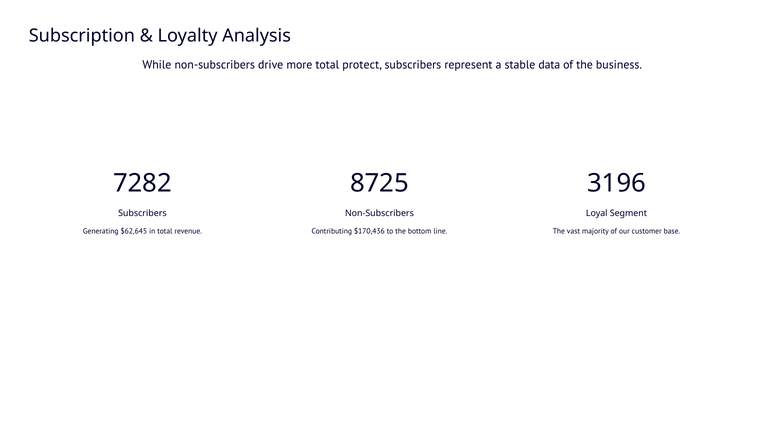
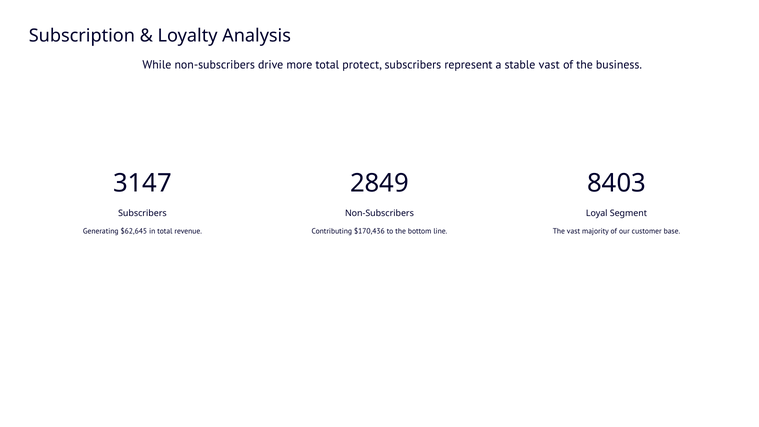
stable data: data -> vast (549, 65)
7282: 7282 -> 3147 (142, 183)
8725: 8725 -> 2849 (379, 183)
3196: 3196 -> 8403 (617, 183)
